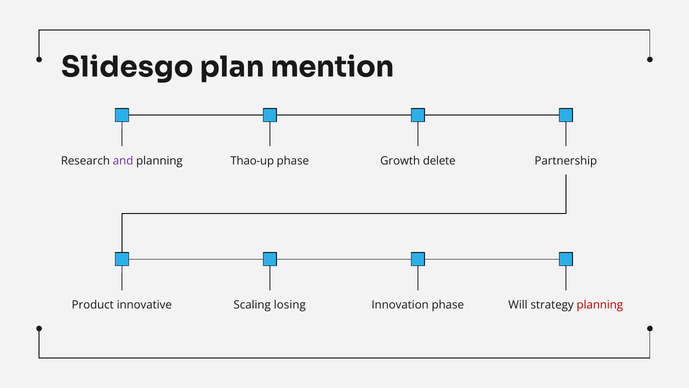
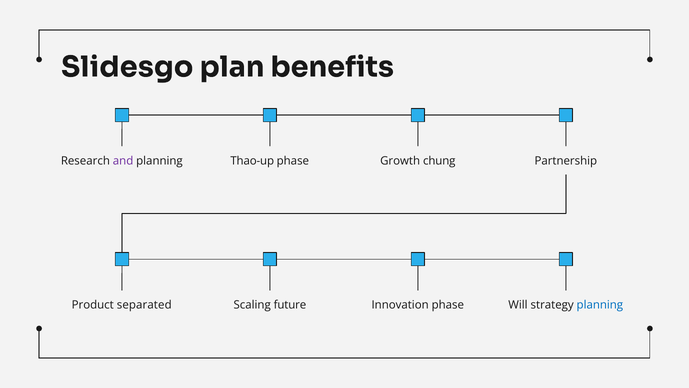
mention: mention -> benefits (332, 67)
delete: delete -> chung (439, 161)
innovative: innovative -> separated (144, 305)
losing: losing -> future (290, 305)
planning colour: red -> blue (600, 305)
